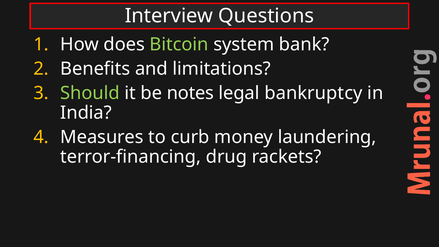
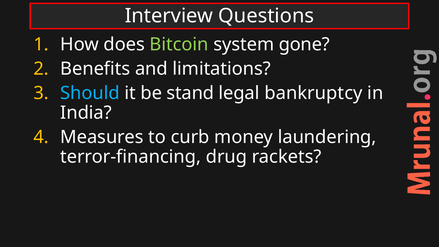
bank: bank -> gone (304, 44)
Should colour: light green -> light blue (90, 93)
notes: notes -> stand (190, 93)
